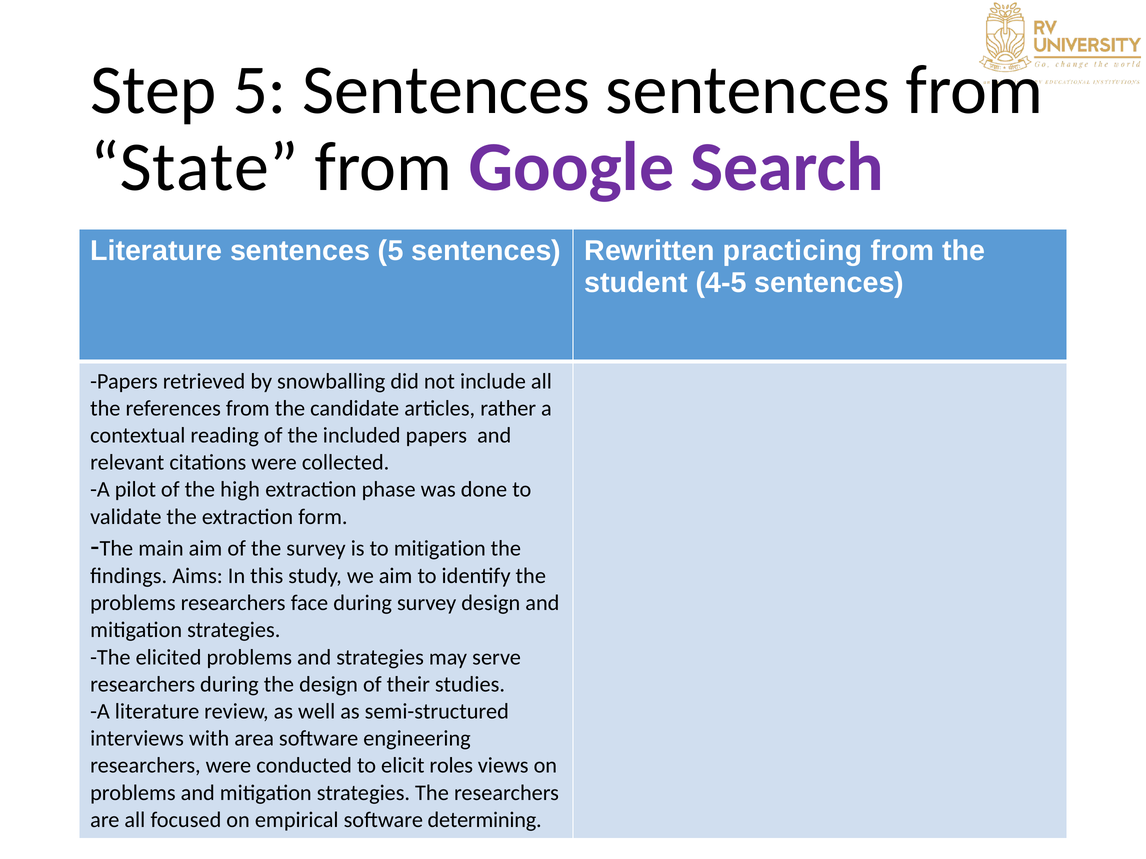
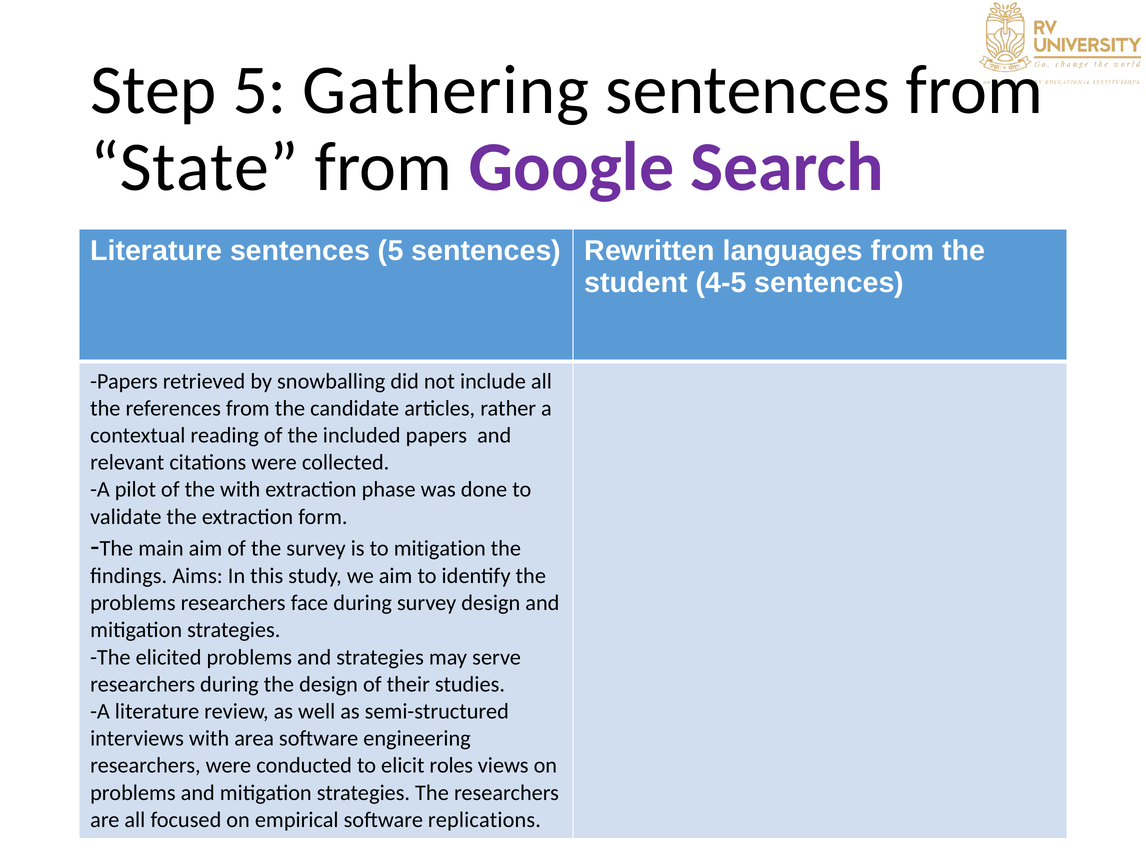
Step 5 Sentences: Sentences -> Gathering (446, 90)
practicing: practicing -> languages (793, 251)
the high: high -> with (240, 490)
determining: determining -> replications (484, 820)
